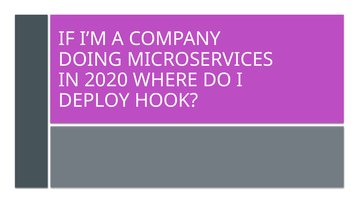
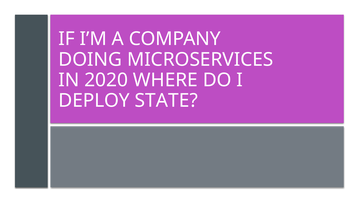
HOOK: HOOK -> STATE (166, 101)
